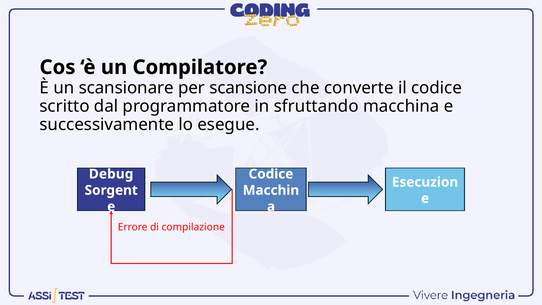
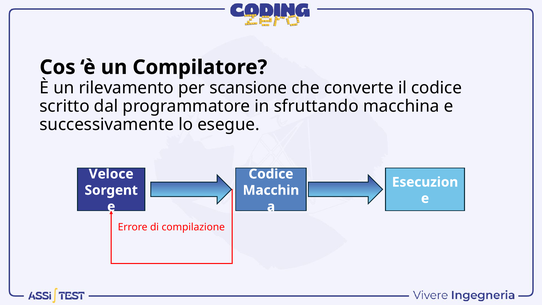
scansionare: scansionare -> rilevamento (126, 88)
Debug: Debug -> Veloce (111, 174)
